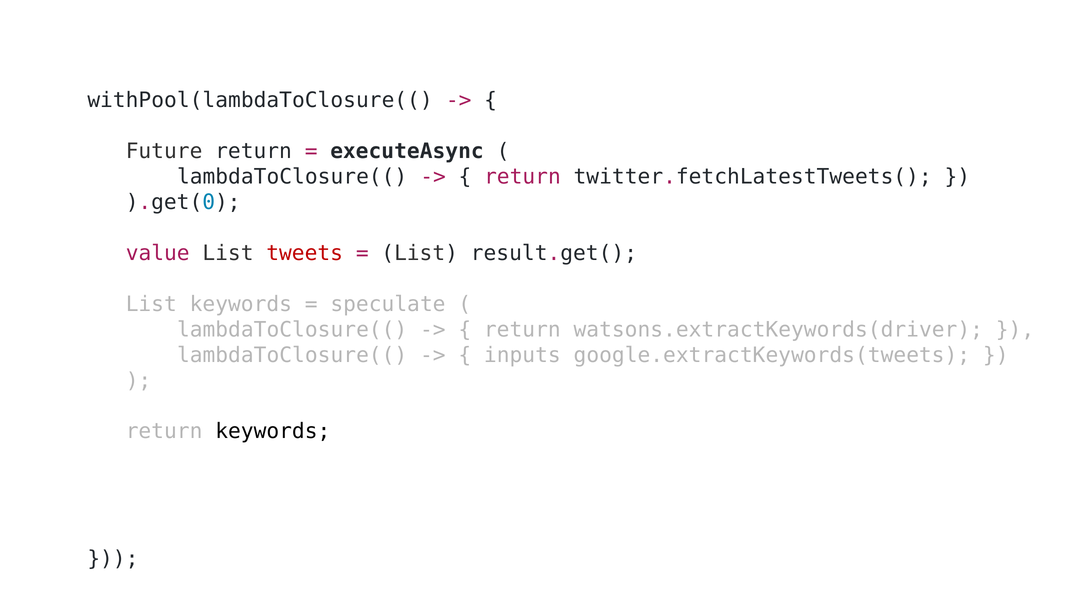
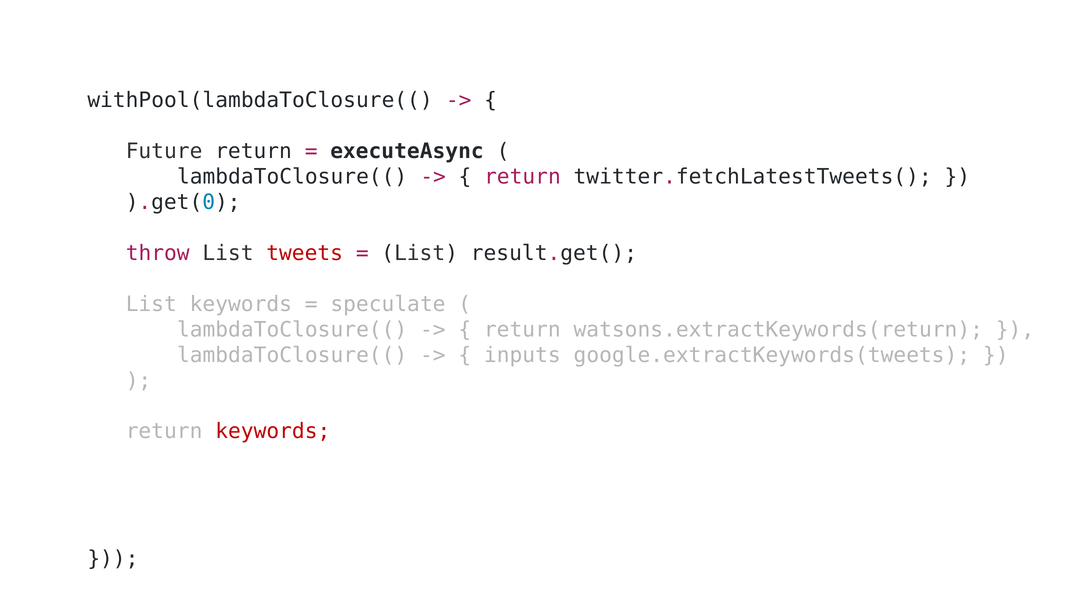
value: value -> throw (158, 253)
watsons.extractKeywords(driver: watsons.extractKeywords(driver -> watsons.extractKeywords(return (778, 329)
keywords colour: black -> red (273, 431)
